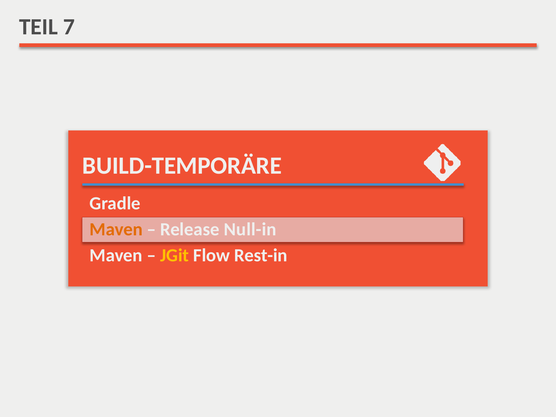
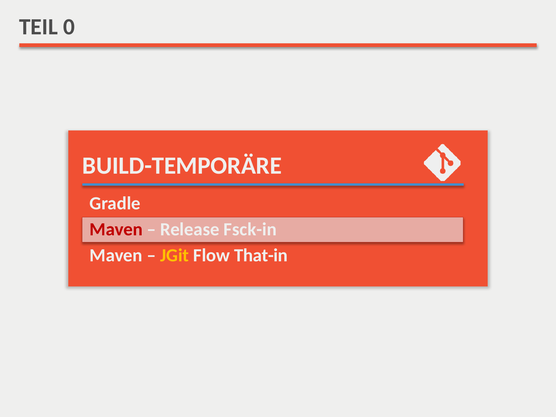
7: 7 -> 0 (69, 27)
Maven colour: orange -> red (116, 229)
Null-in: Null-in -> Fsck-in (250, 229)
Rest-in: Rest-in -> That-in (261, 255)
